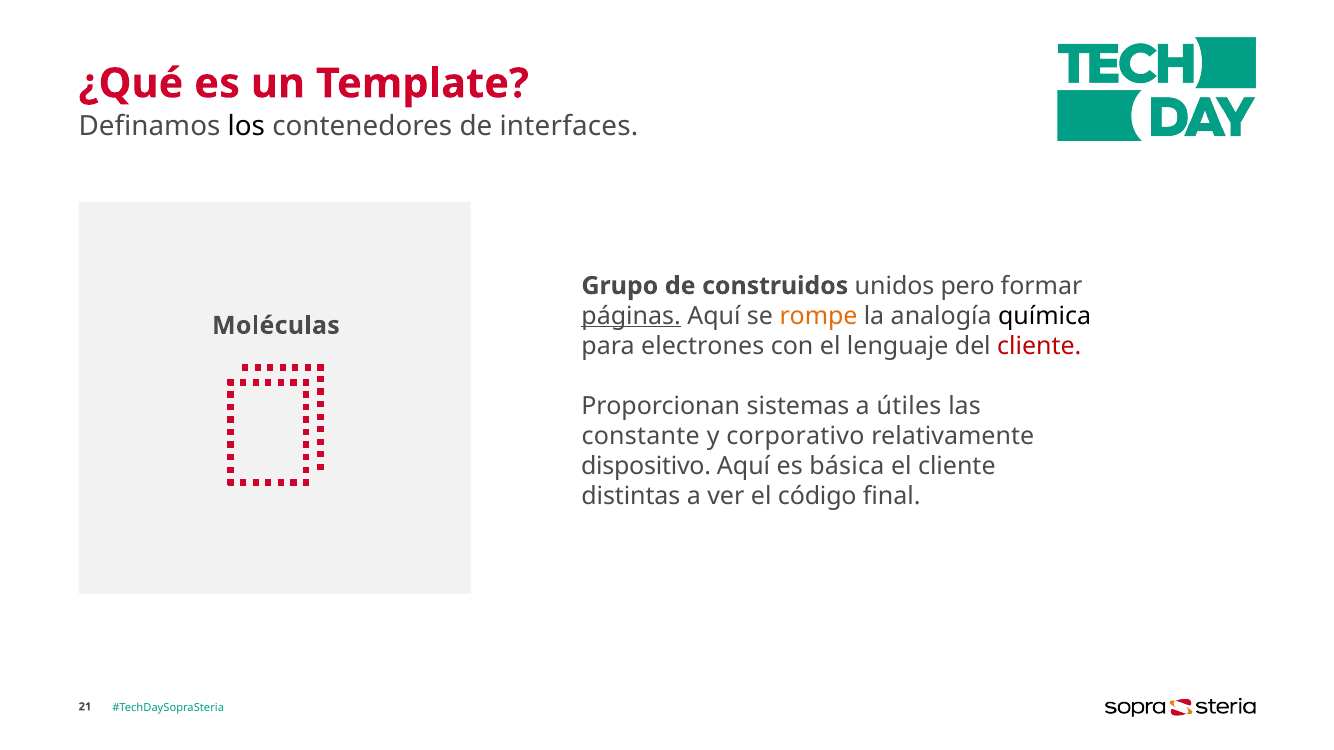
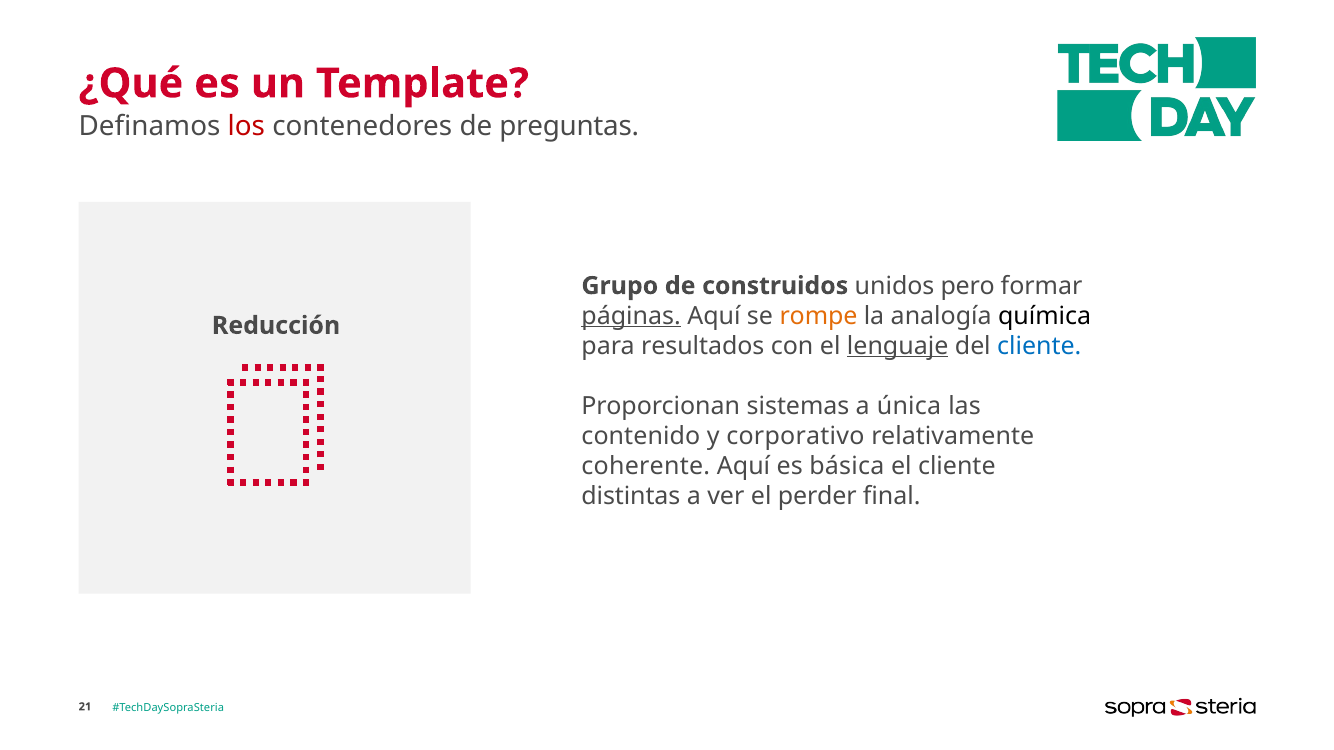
los colour: black -> red (246, 126)
interfaces: interfaces -> preguntas (569, 126)
Moléculas: Moléculas -> Reducción (276, 326)
electrones: electrones -> resultados (703, 346)
lenguaje underline: none -> present (898, 346)
cliente colour: red -> blue (1039, 346)
útiles: útiles -> única (909, 406)
constante: constante -> contenido (641, 436)
dispositivo: dispositivo -> coherente (646, 466)
código: código -> perder (817, 496)
